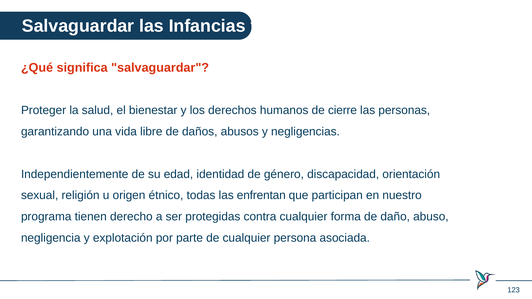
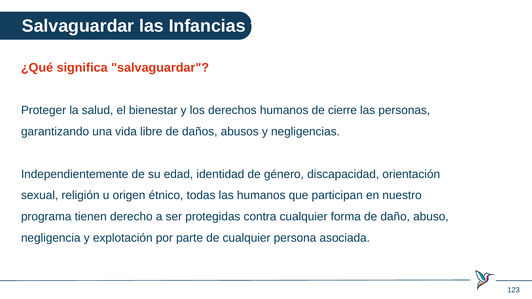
las enfrentan: enfrentan -> humanos (261, 196)
